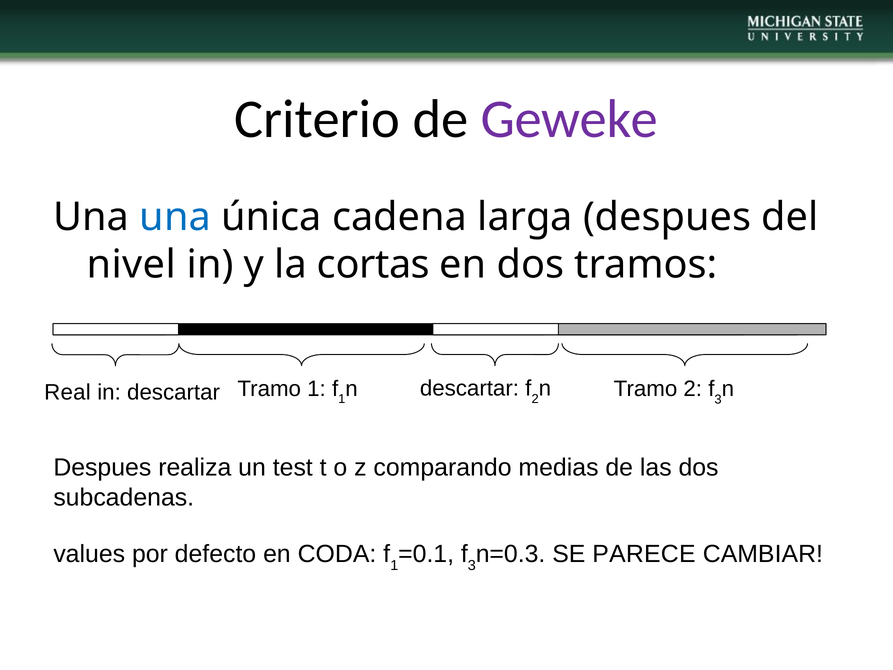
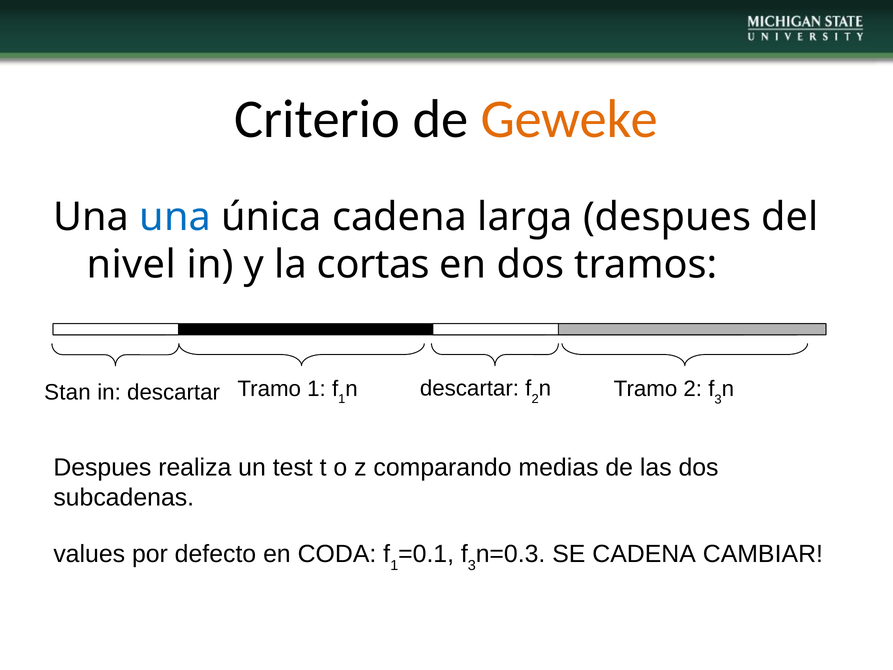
Geweke colour: purple -> orange (569, 119)
Real: Real -> Stan (68, 392)
SE PARECE: PARECE -> CADENA (644, 554)
